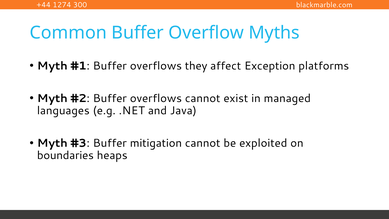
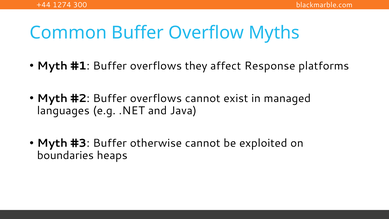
Exception: Exception -> Response (270, 66)
mitigation: mitigation -> otherwise (156, 143)
